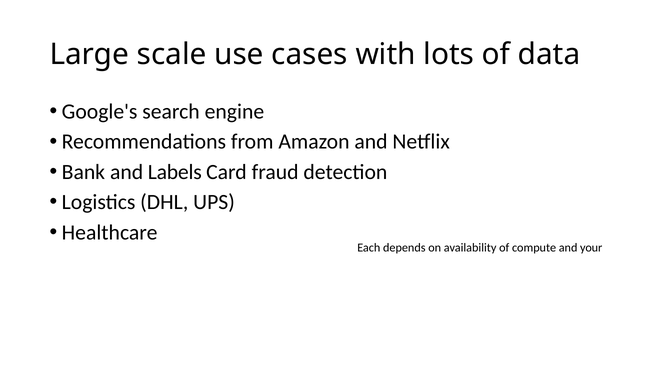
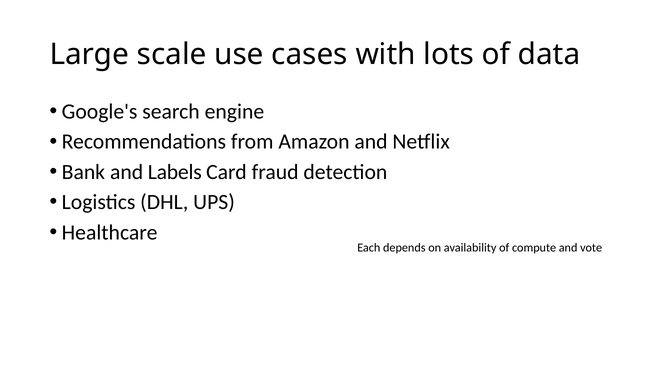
your: your -> vote (591, 248)
